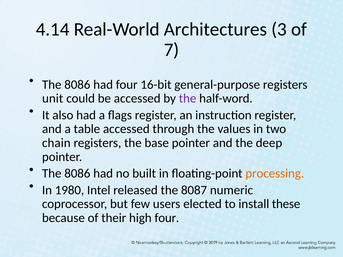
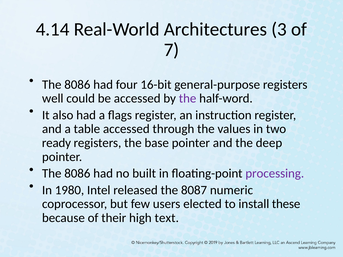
unit: unit -> well (53, 99)
chain: chain -> ready (56, 143)
processing colour: orange -> purple (275, 174)
high four: four -> text (167, 218)
